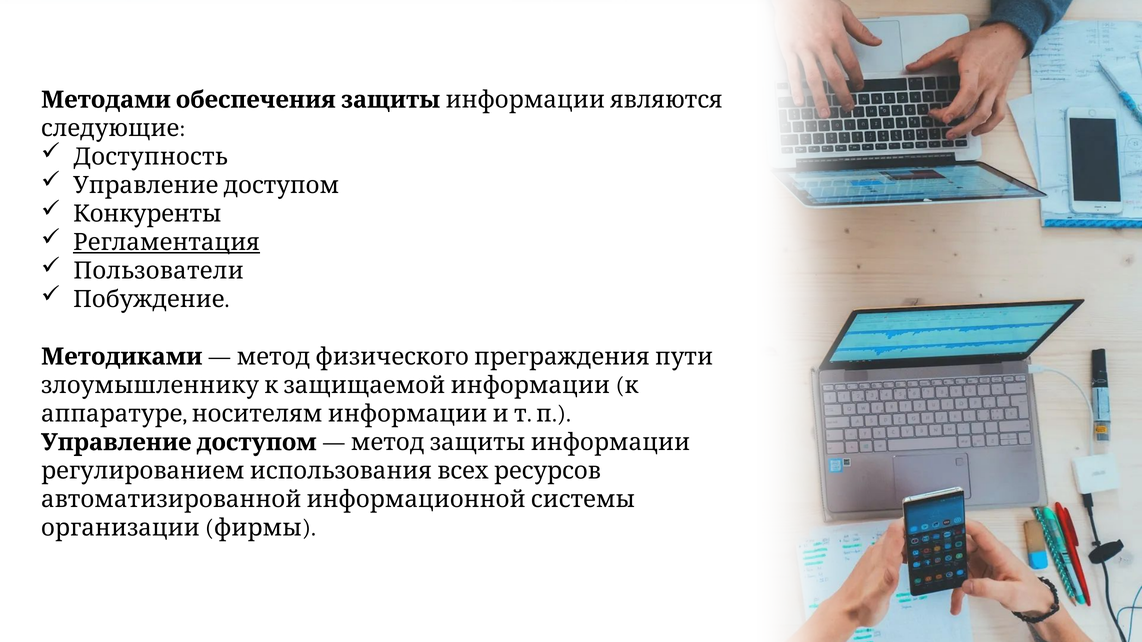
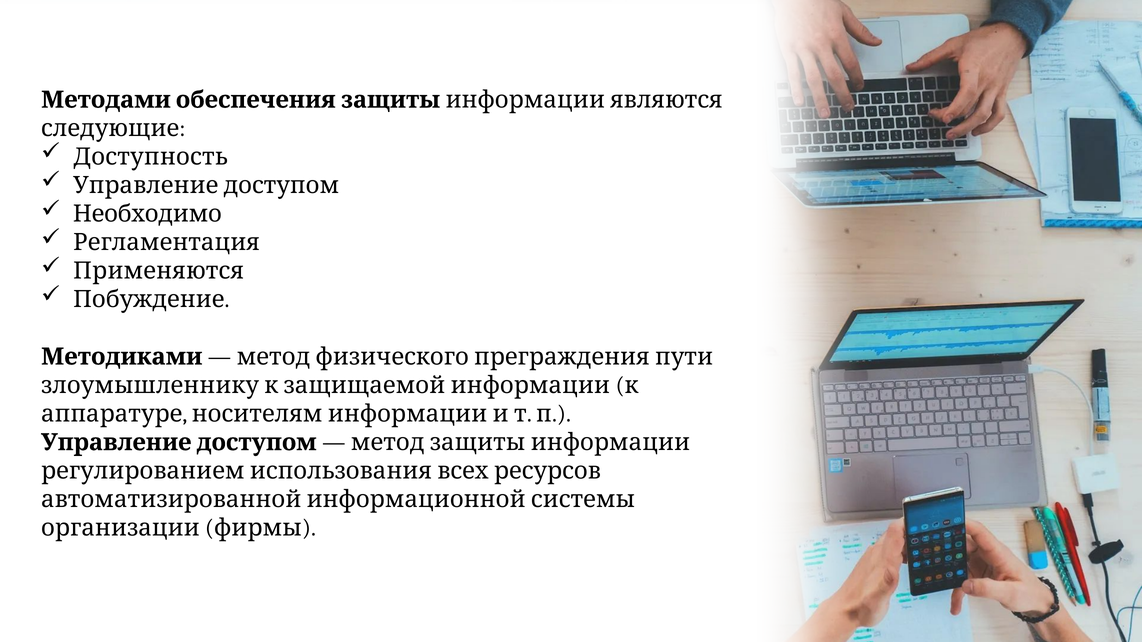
Конкуренты: Конкуренты -> Необходимо (147, 214)
Регламентация underline: present -> none (167, 243)
Пользователи: Пользователи -> Применяются (159, 271)
